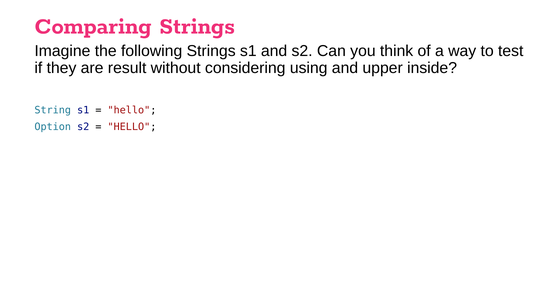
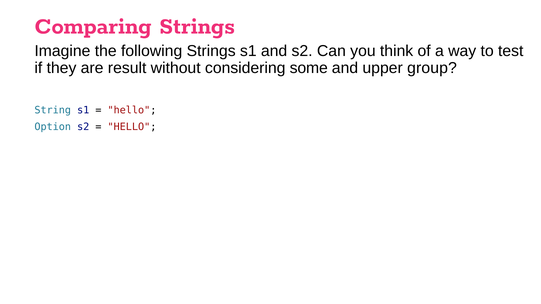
using: using -> some (309, 68)
inside: inside -> group (432, 68)
